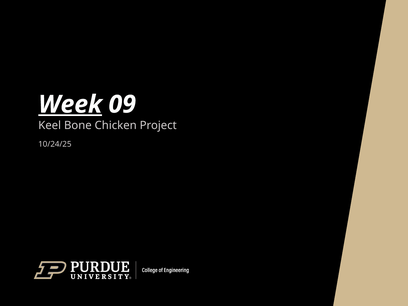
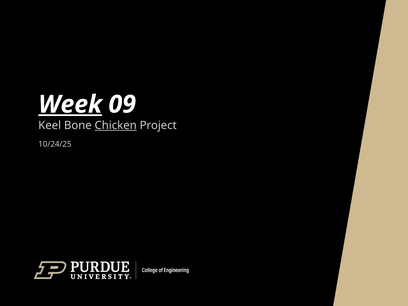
Chicken underline: none -> present (116, 125)
